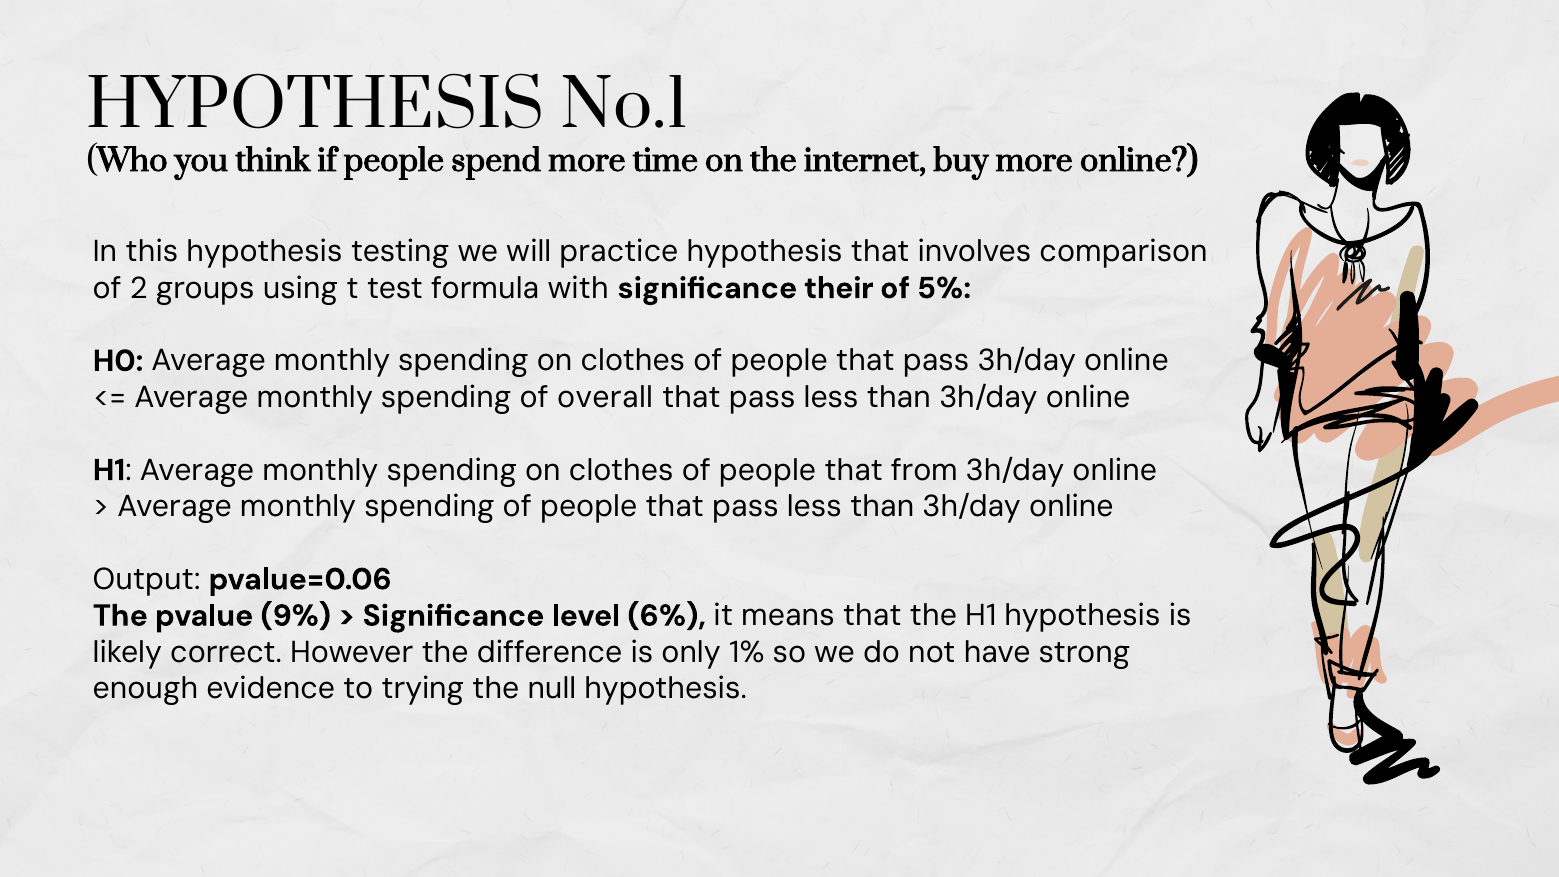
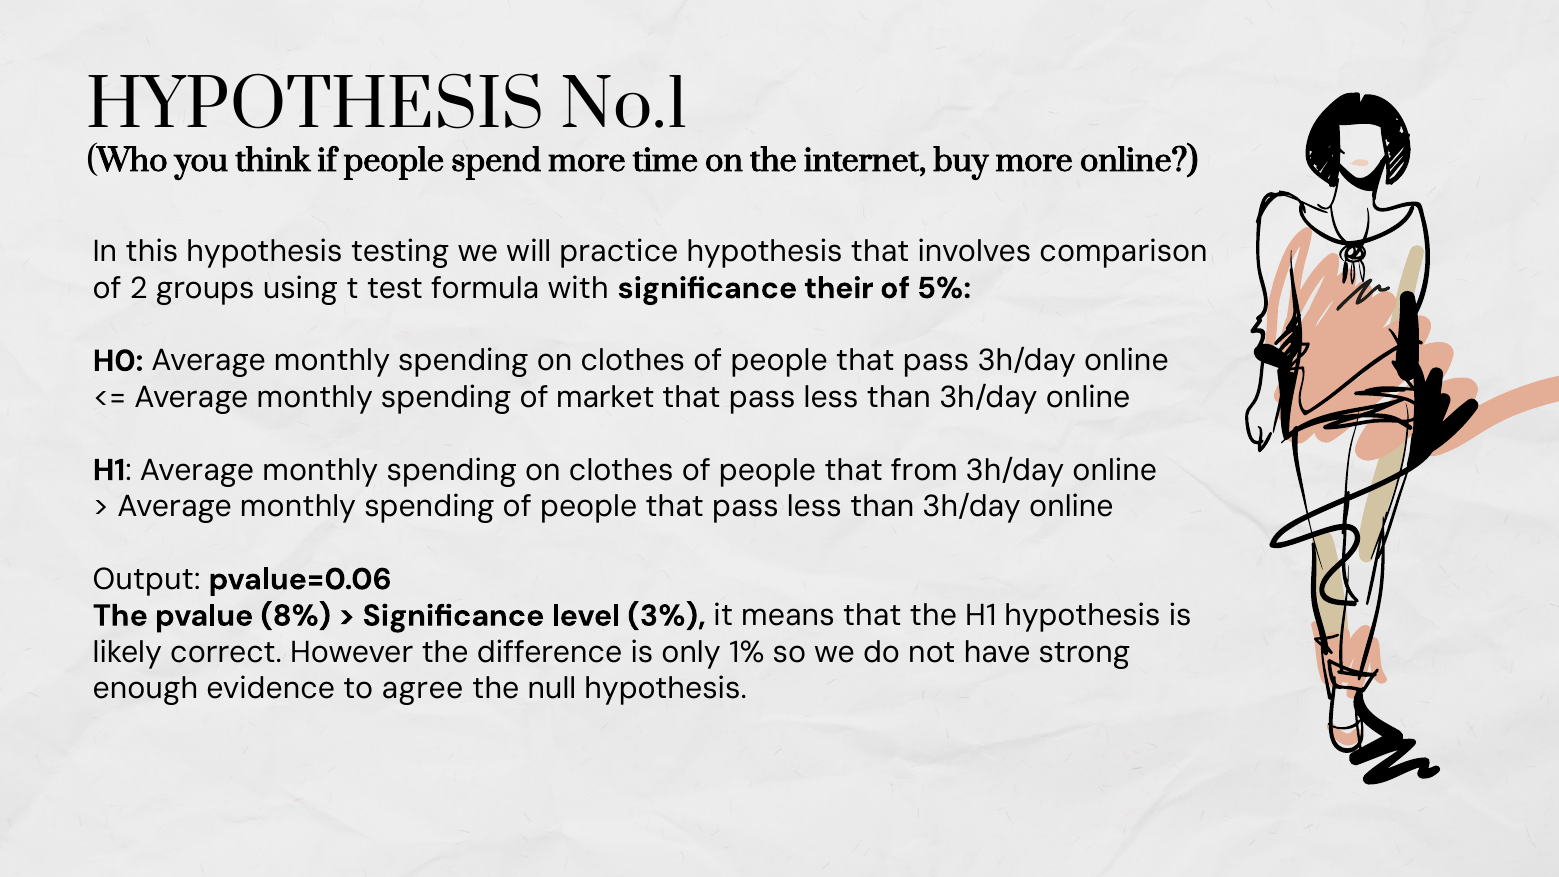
overall: overall -> market (605, 397)
9%: 9% -> 8% (296, 616)
6%: 6% -> 3% (666, 616)
trying: trying -> agree (422, 688)
